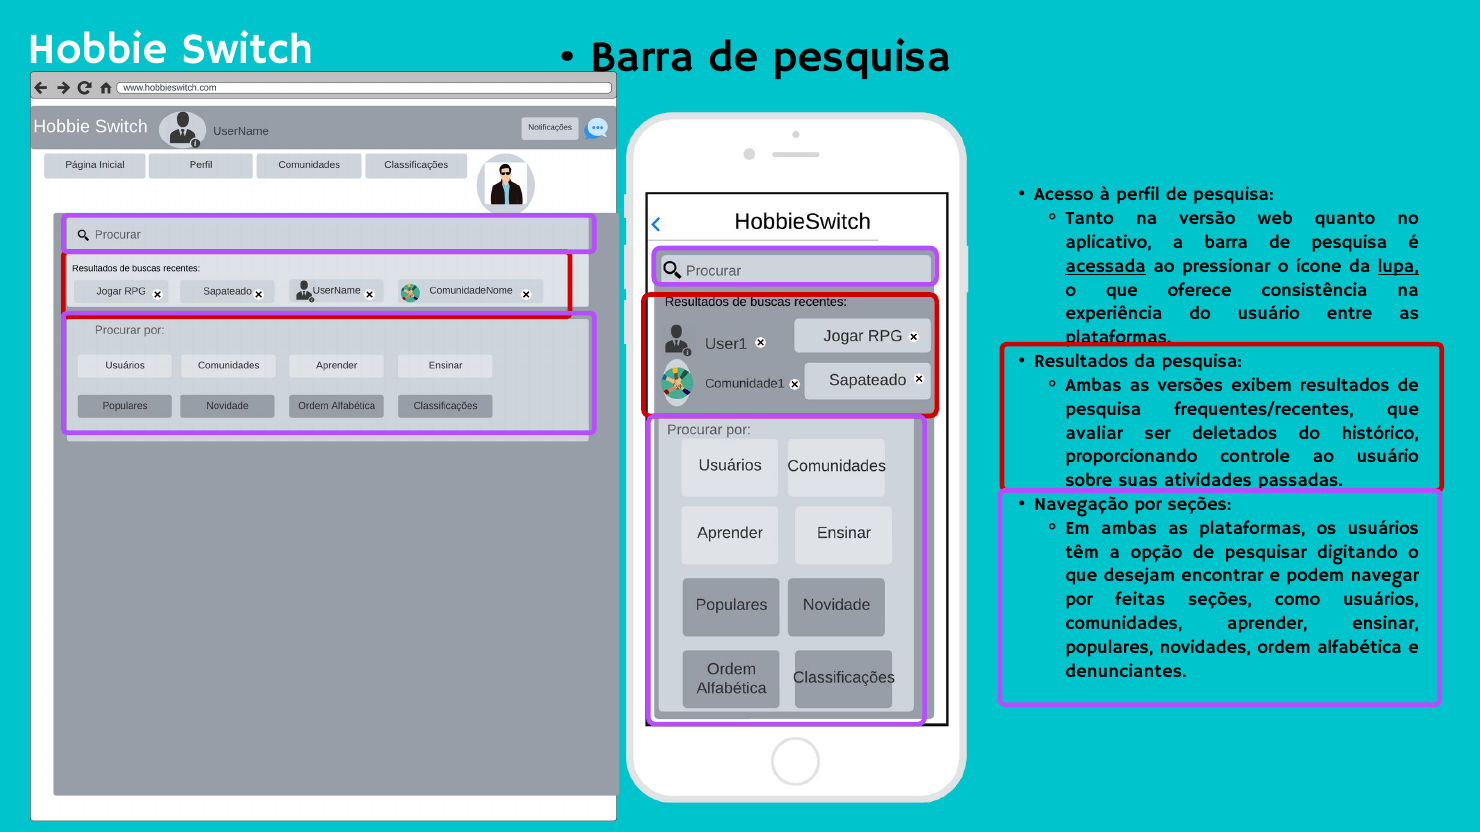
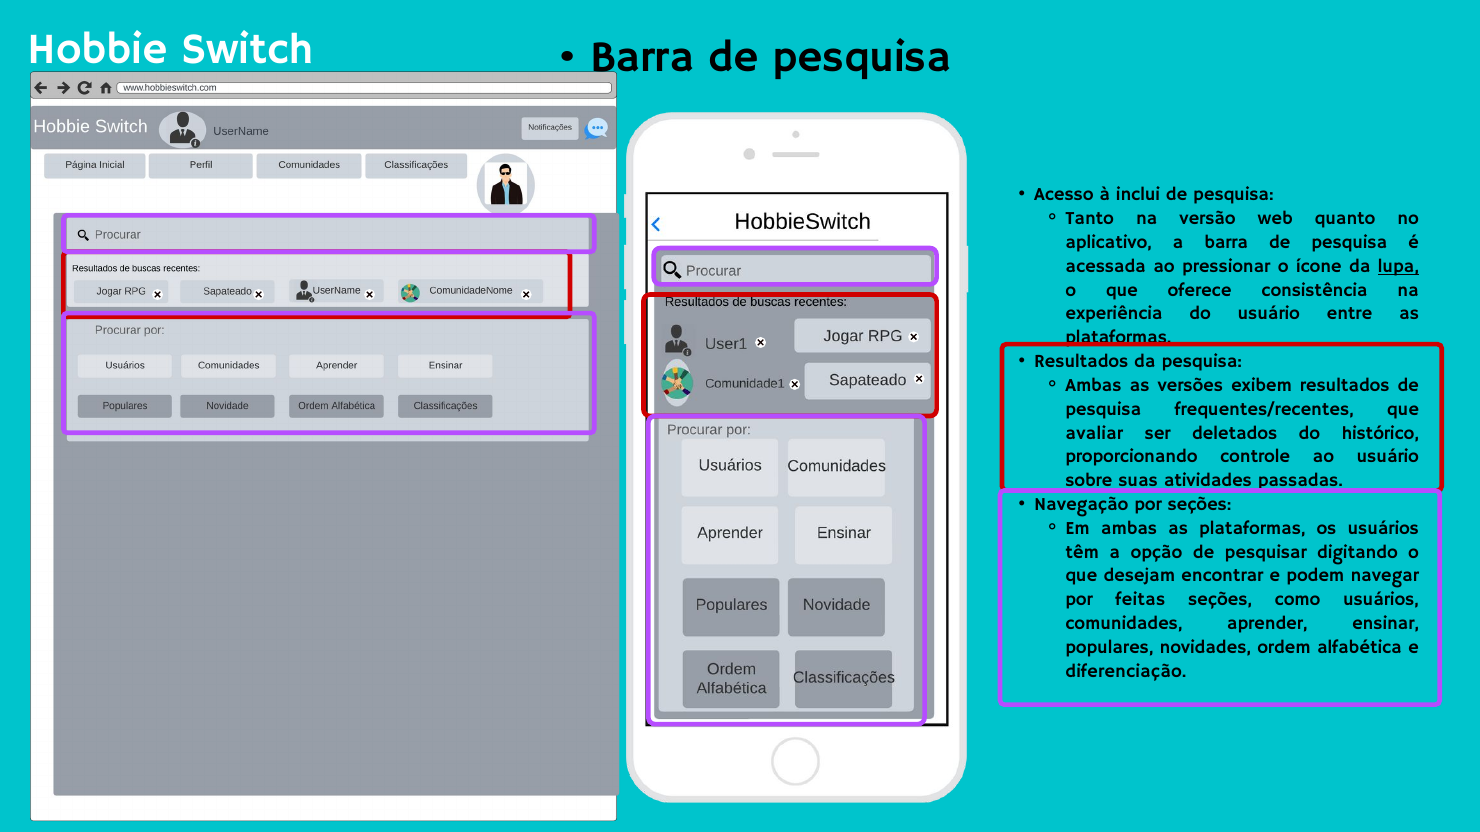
perfil: perfil -> inclui (1138, 195)
acessada underline: present -> none (1106, 266)
denunciantes: denunciantes -> diferenciação (1126, 672)
